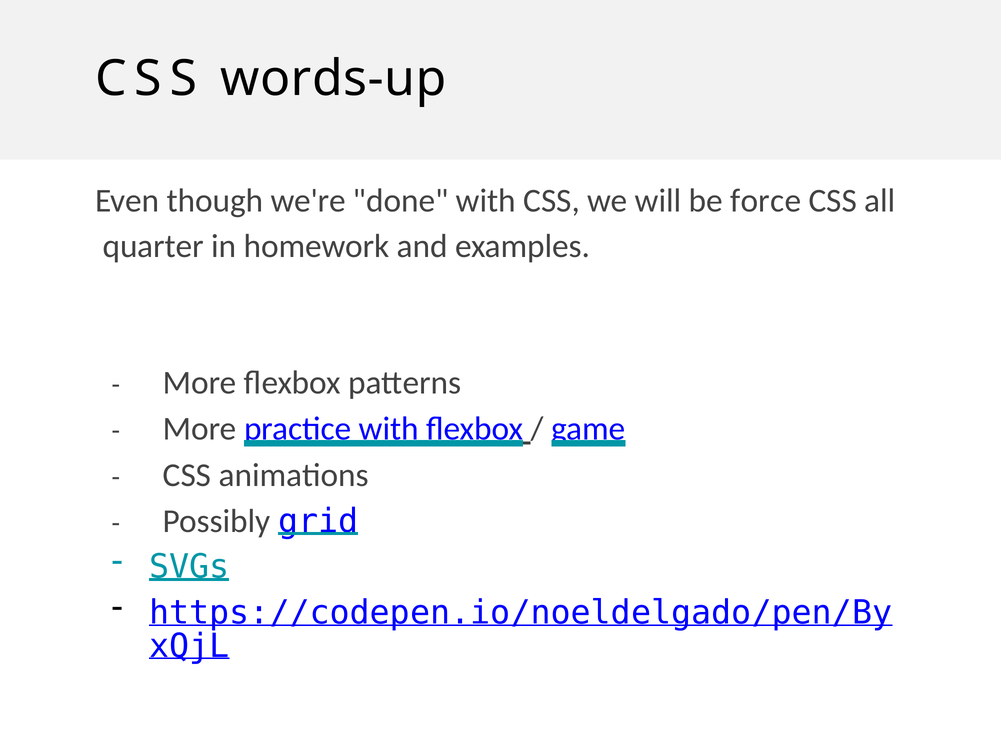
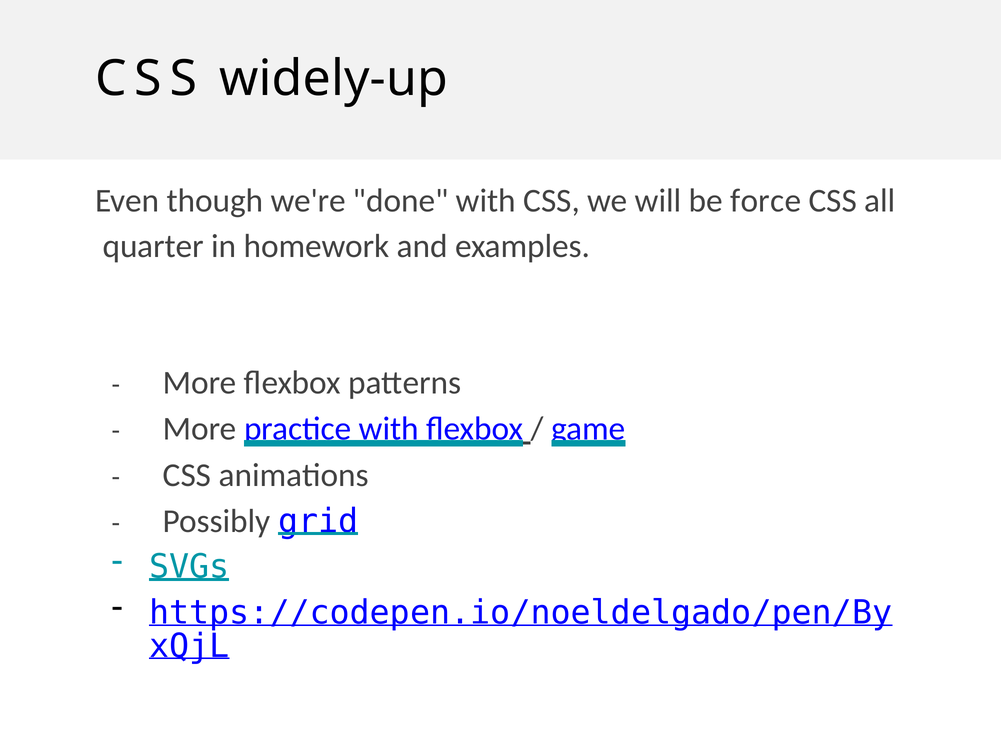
words-up: words-up -> widely-up (334, 79)
